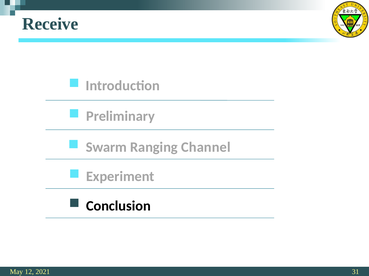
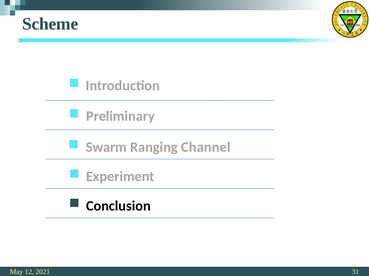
Receive: Receive -> Scheme (50, 24)
